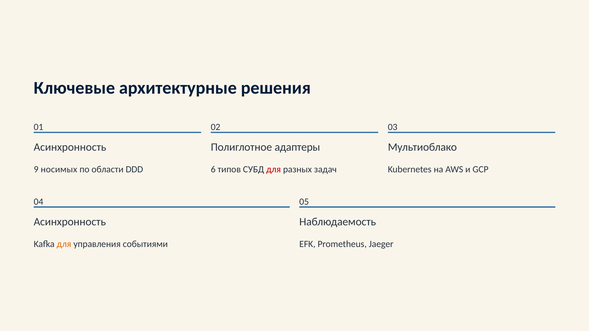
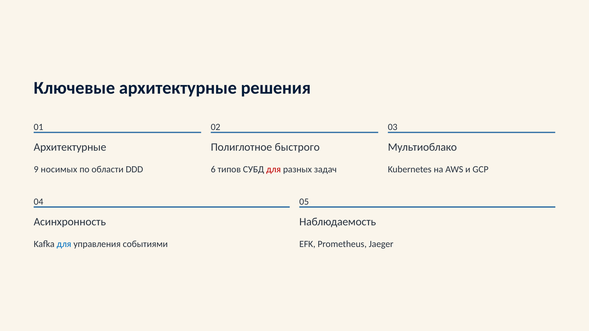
Асинхронность: Асинхронность -> Архитектурные (70, 147)
адаптеры: адаптеры -> быстрого (297, 147)
для colour: orange -> blue (64, 244)
